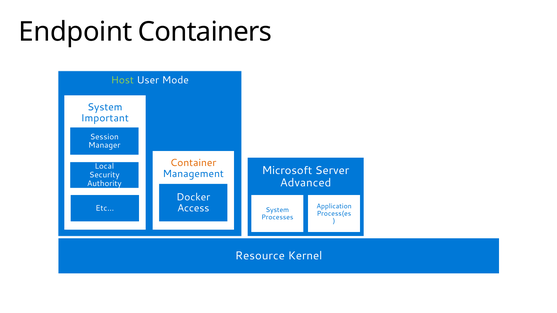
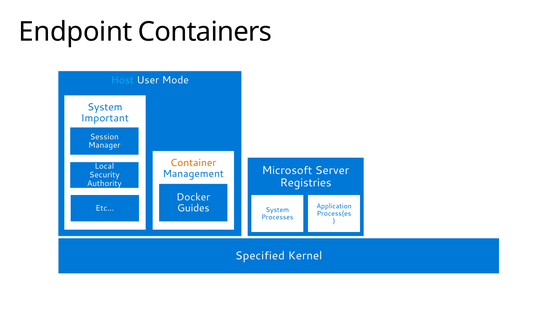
Host colour: light green -> light blue (122, 80)
Advanced: Advanced -> Registries (306, 183)
Access: Access -> Guides (193, 208)
Resource: Resource -> Specified (260, 256)
